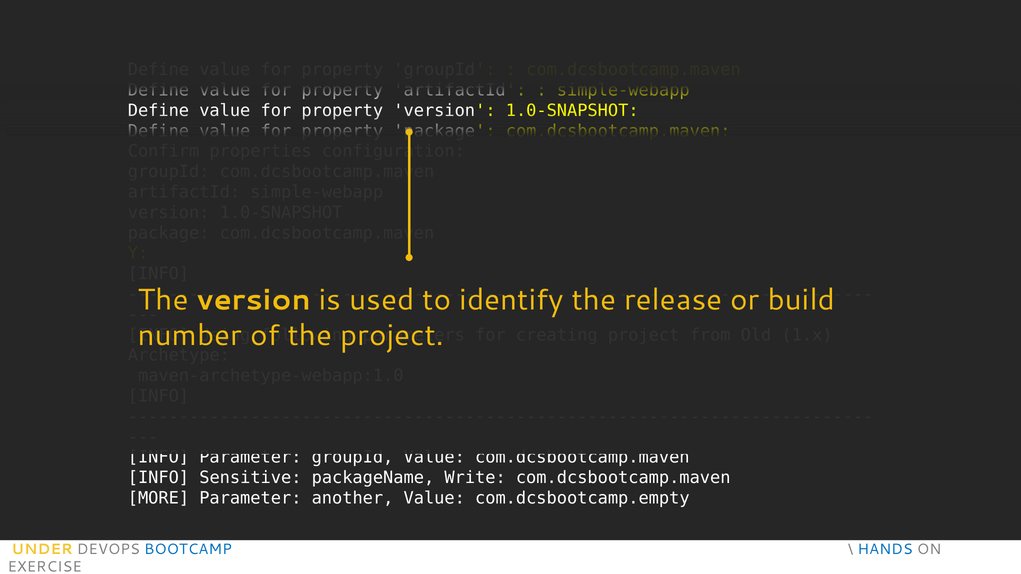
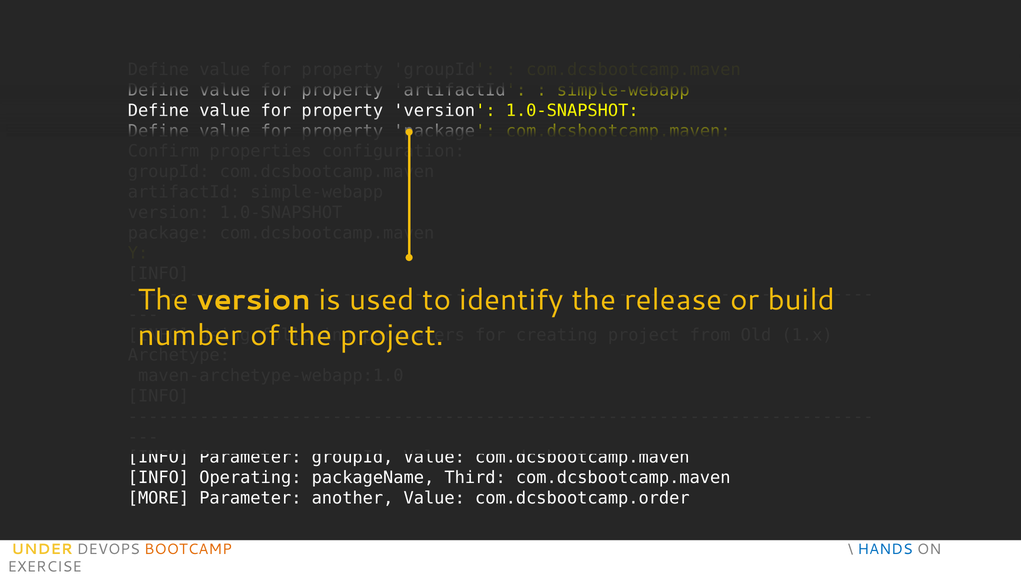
Sensitive: Sensitive -> Operating (250, 478)
Write: Write -> Third (475, 478)
com.dcsbootcamp.empty: com.dcsbootcamp.empty -> com.dcsbootcamp.order (582, 498)
BOOTCAMP colour: blue -> orange (188, 549)
